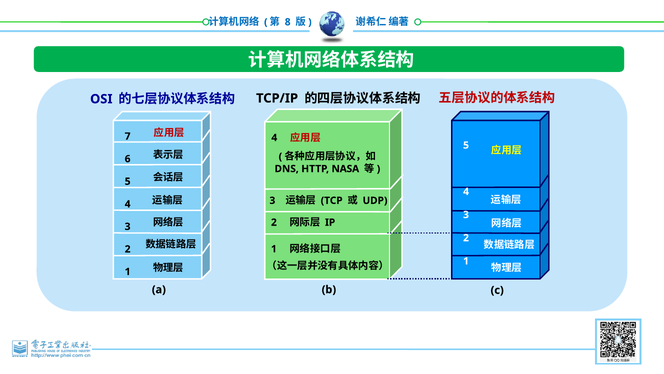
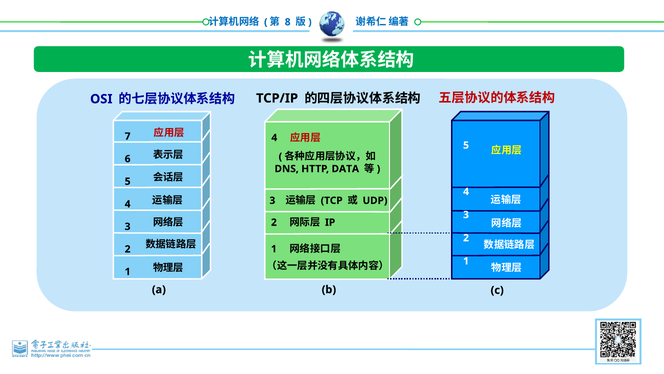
NASA: NASA -> DATA (345, 169)
